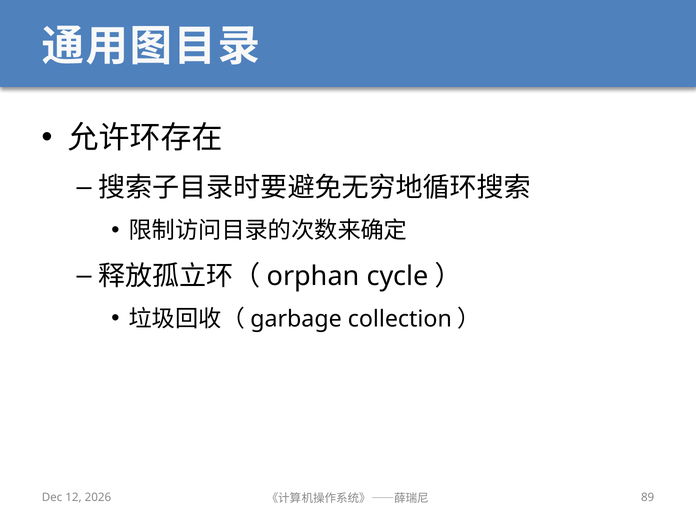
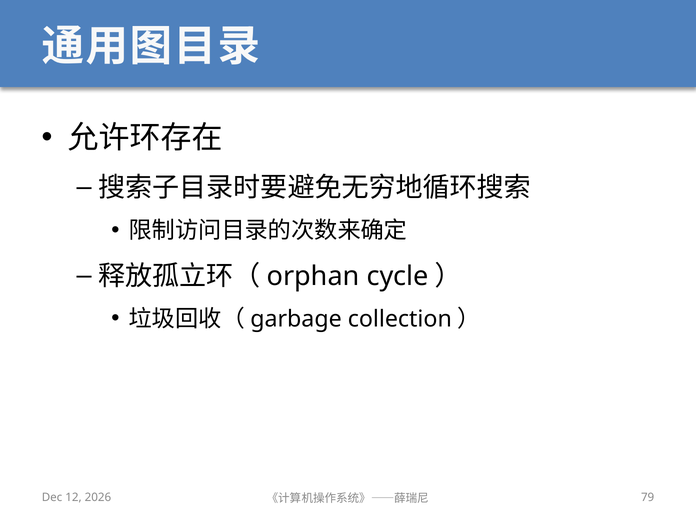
89: 89 -> 79 (648, 498)
